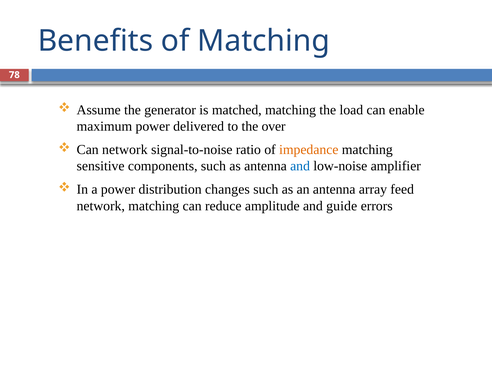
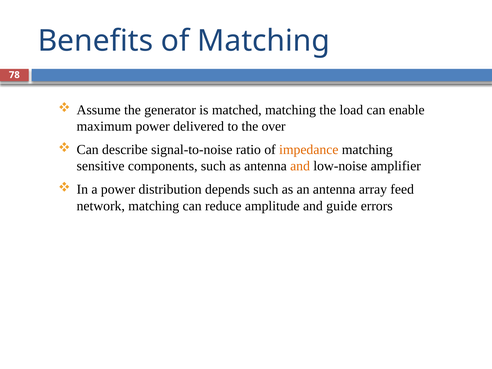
Can network: network -> describe (125, 150)
and colour: blue -> orange (300, 166)
changes: changes -> depends (227, 189)
